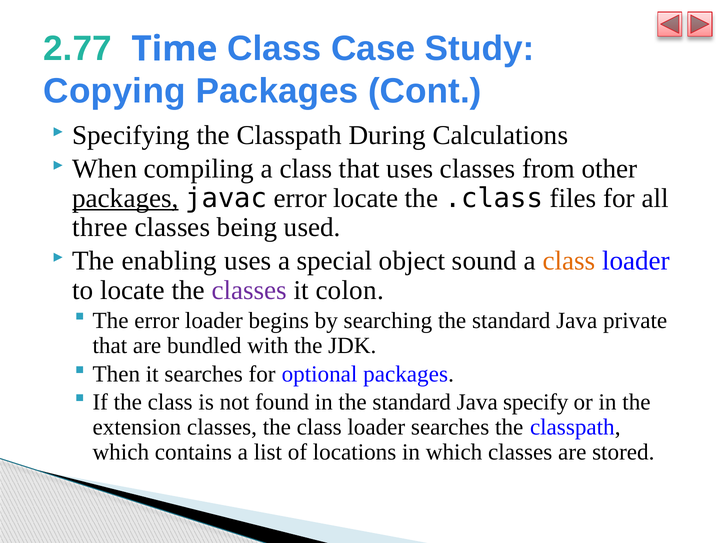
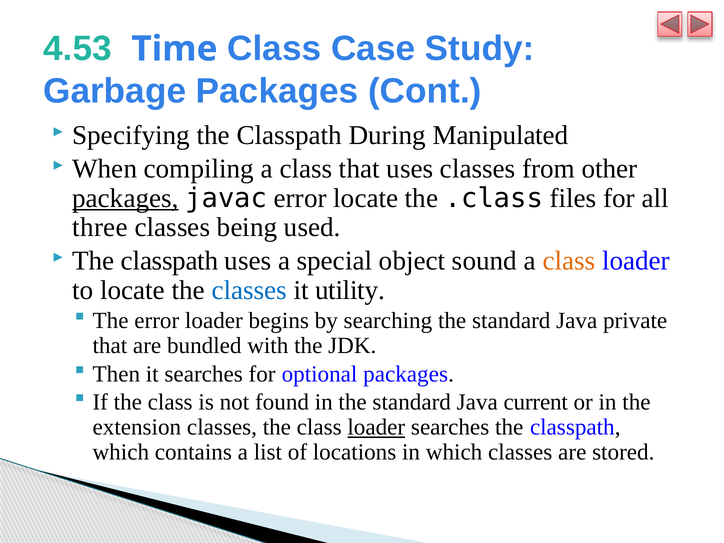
2.77: 2.77 -> 4.53 (78, 49)
Copying: Copying -> Garbage (115, 91)
Calculations: Calculations -> Manipulated (500, 135)
enabling: enabling -> classpath (170, 261)
classes colour: purple -> blue (249, 290)
colon: colon -> utility (350, 290)
specify: specify -> current (536, 402)
loader underline: none -> present (376, 427)
